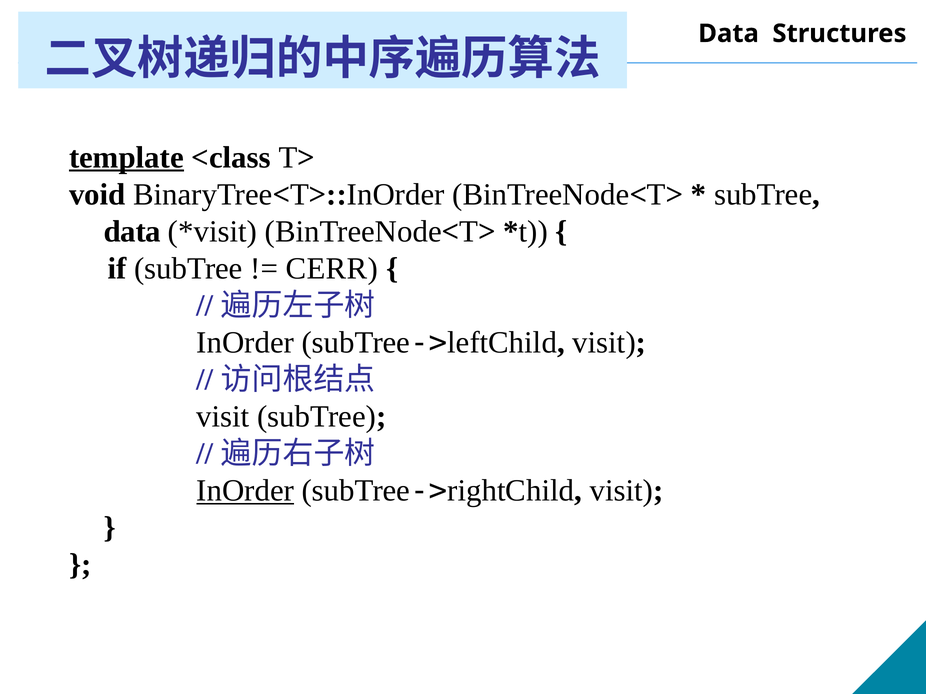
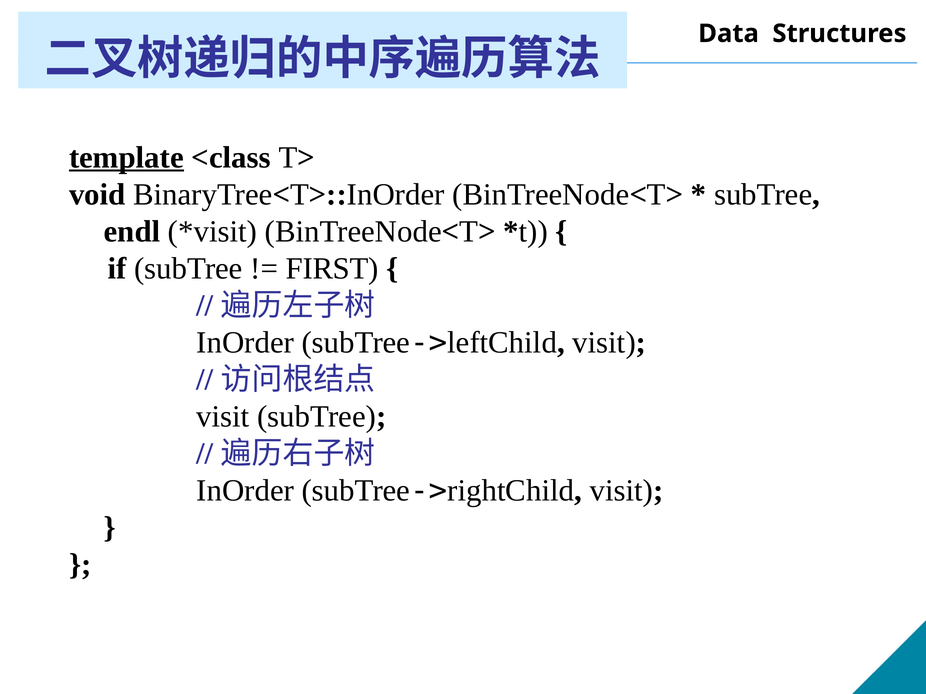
data: data -> endl (132, 232)
CERR: CERR -> FIRST (332, 269)
InOrder underline: present -> none (245, 491)
